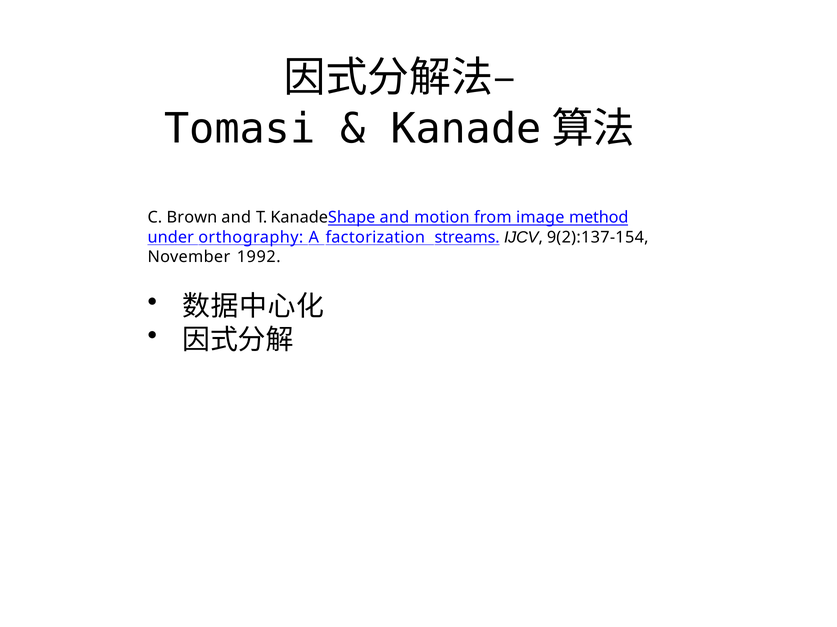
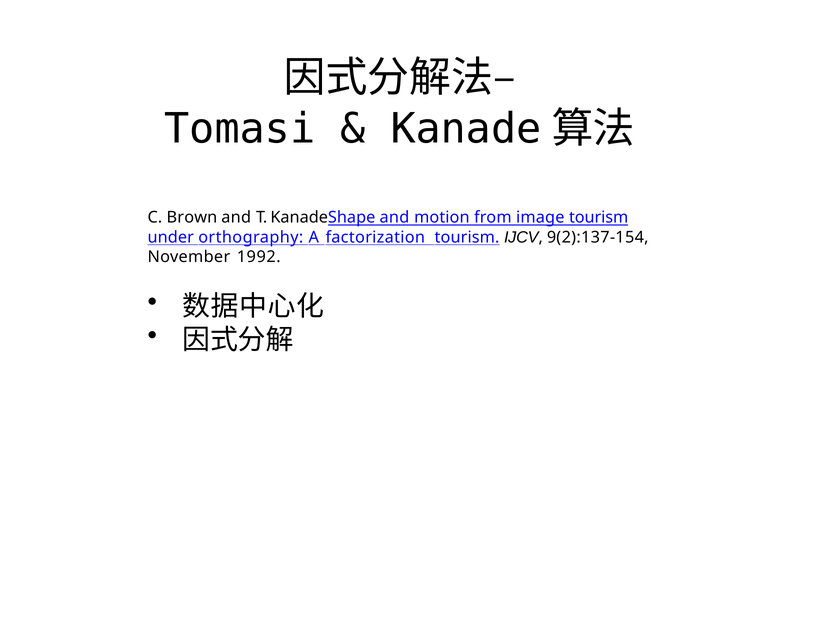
image method: method -> tourism (599, 218)
factorization streams: streams -> tourism (467, 237)
